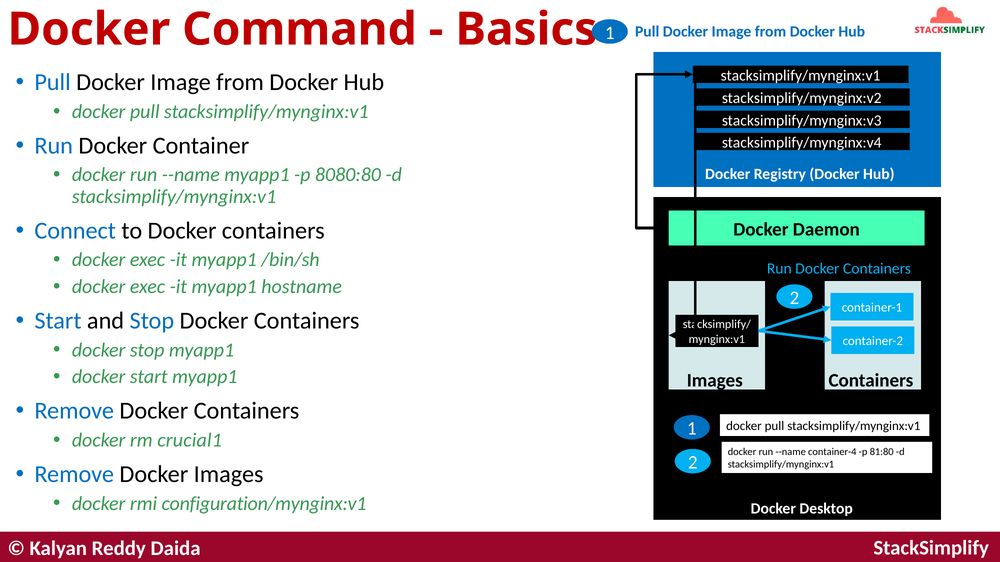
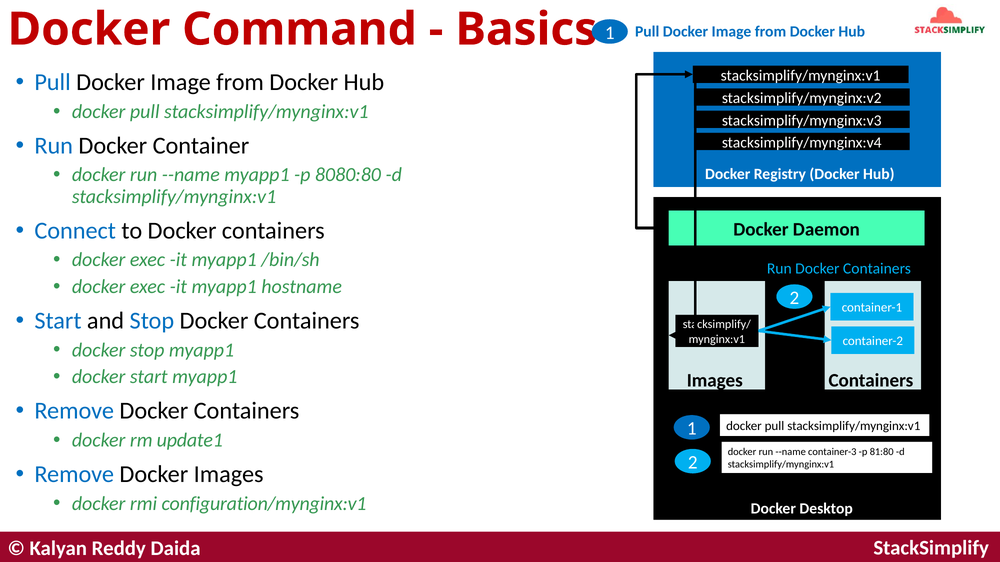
crucial1: crucial1 -> update1 (190, 440)
container-4: container-4 -> container-3 (832, 452)
